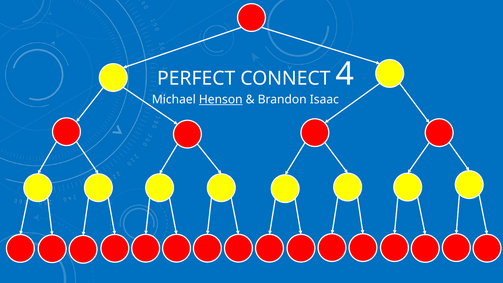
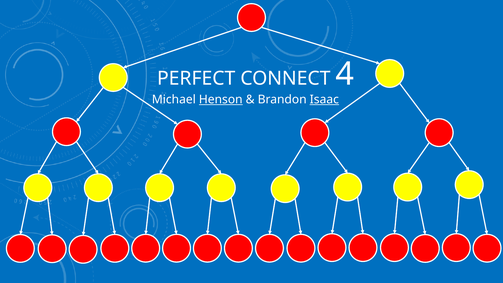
Isaac underline: none -> present (324, 100)
